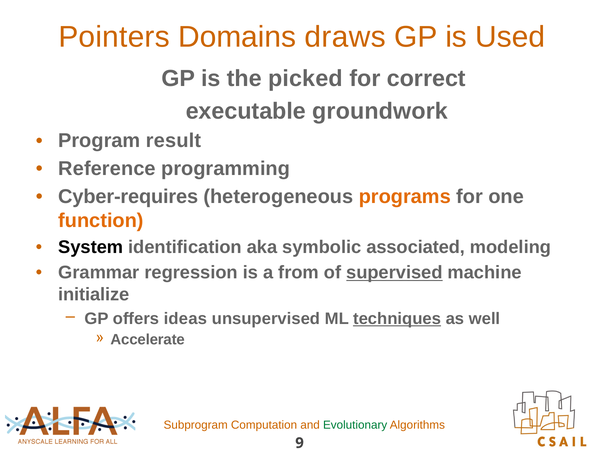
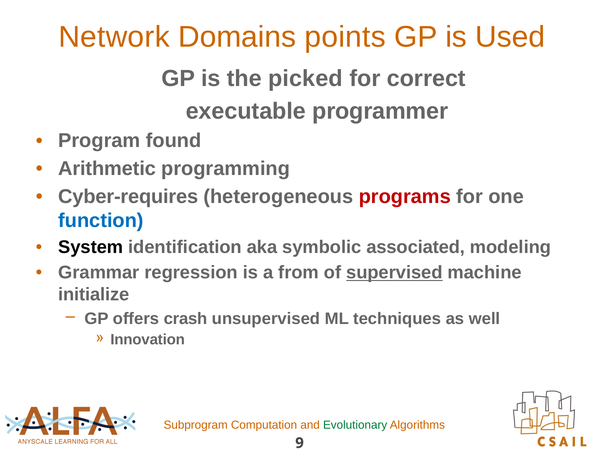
Pointers: Pointers -> Network (114, 37)
draws: draws -> points (345, 37)
groundwork: groundwork -> programmer (380, 111)
result: result -> found (174, 141)
Reference: Reference -> Arithmetic (107, 169)
programs colour: orange -> red (405, 197)
function colour: orange -> blue (101, 221)
ideas: ideas -> crash (186, 319)
techniques underline: present -> none (397, 319)
Accelerate: Accelerate -> Innovation (148, 340)
